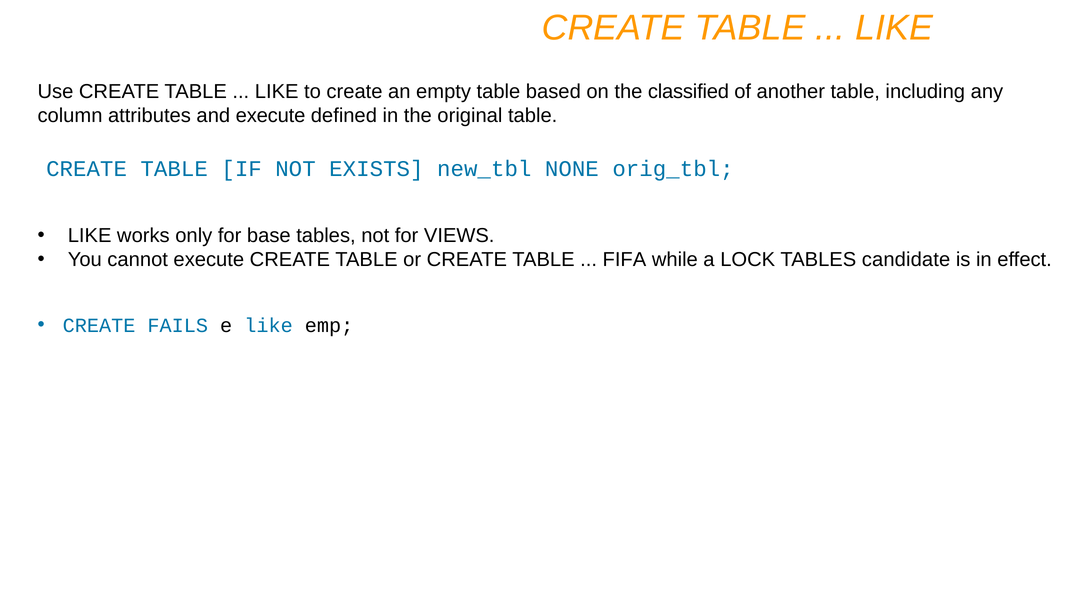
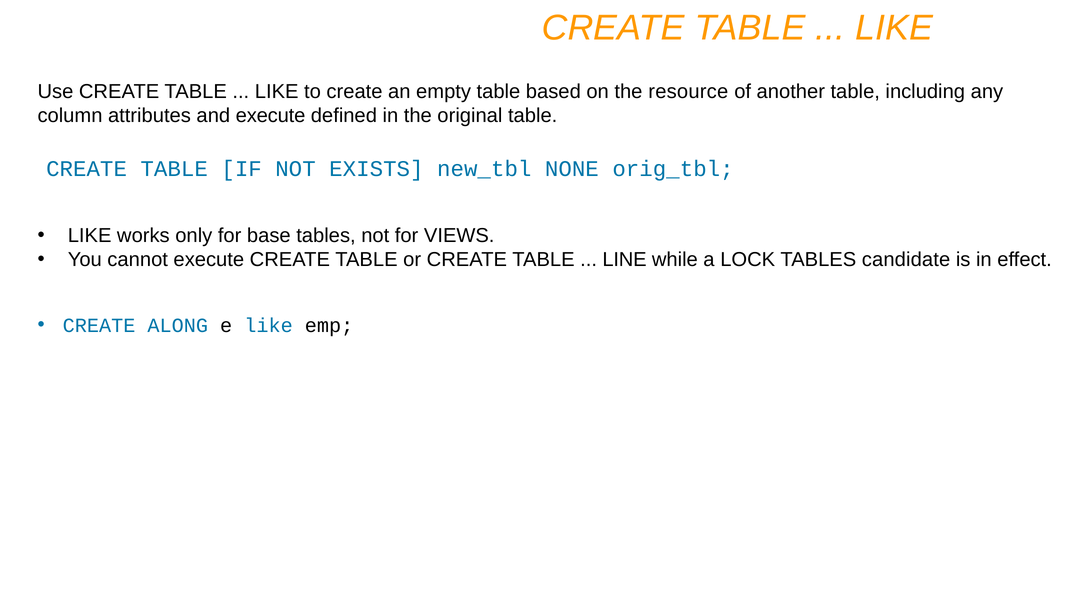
classified: classified -> resource (688, 91)
FIFA: FIFA -> LINE (625, 260)
FAILS: FAILS -> ALONG (178, 325)
